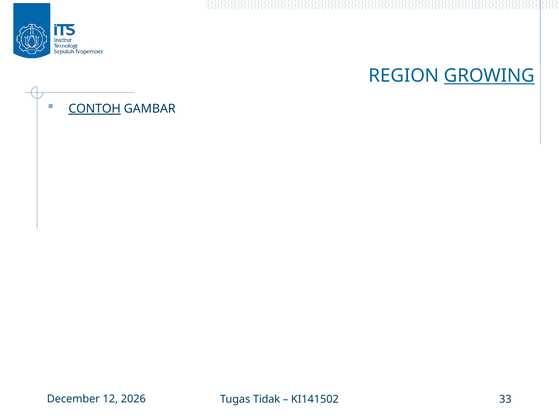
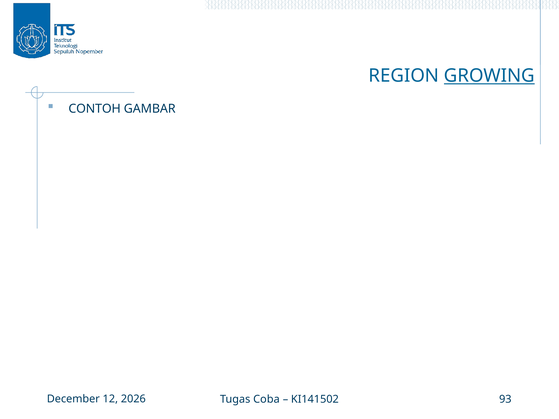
CONTOH underline: present -> none (95, 109)
Tidak: Tidak -> Coba (266, 400)
33: 33 -> 93 (505, 400)
